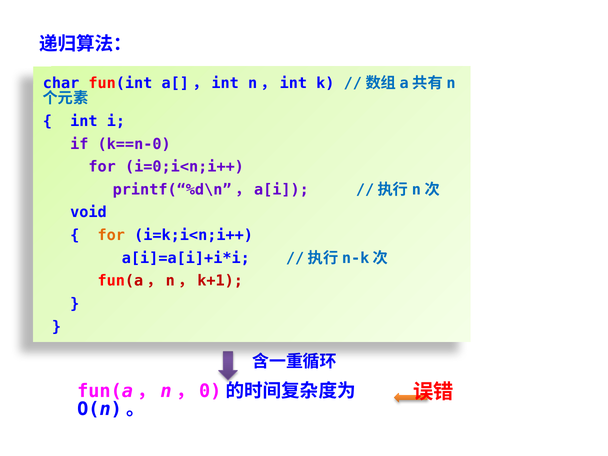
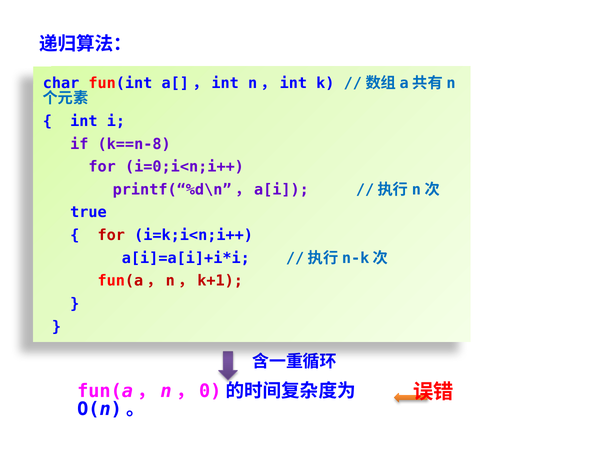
k==n-0: k==n-0 -> k==n-8 (134, 144)
void: void -> true (88, 212)
for colour: orange -> red (111, 235)
